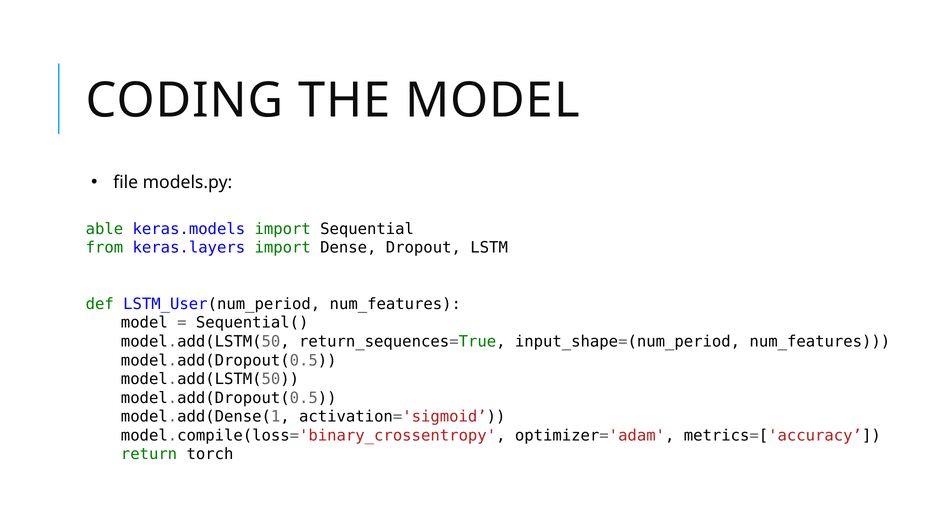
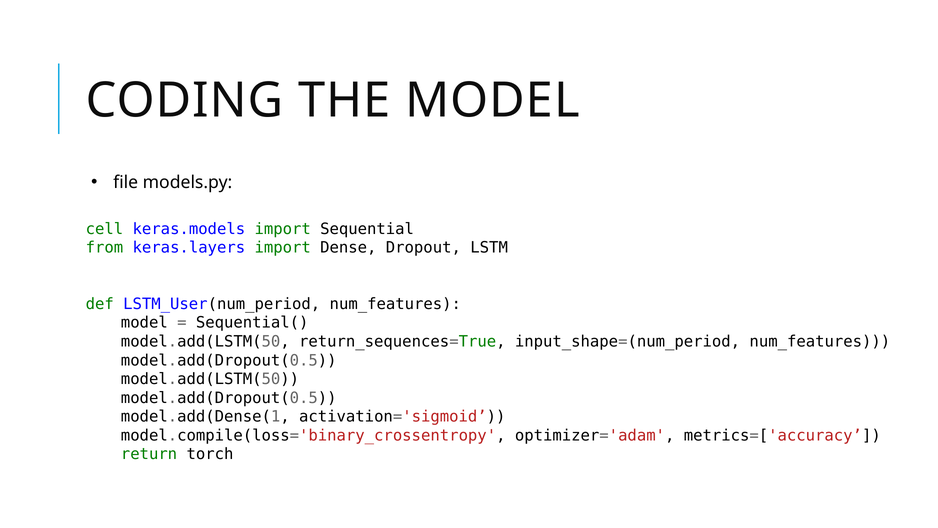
able: able -> cell (104, 229)
